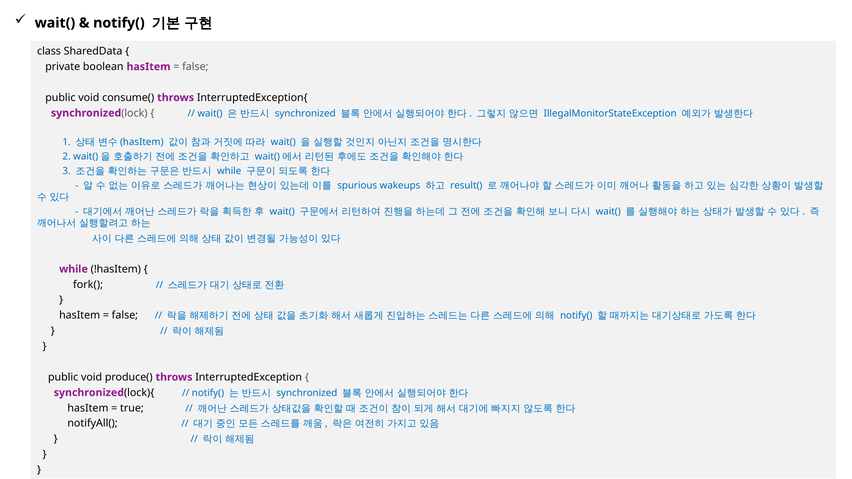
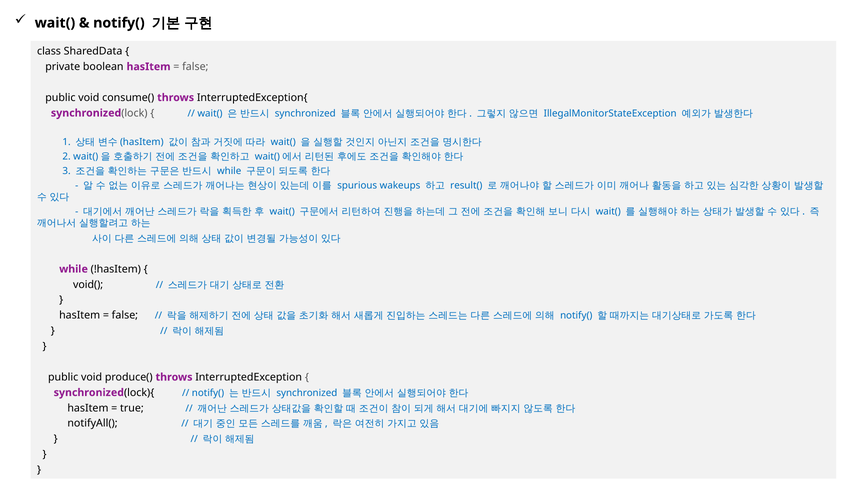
fork(: fork( -> void( (88, 285)
